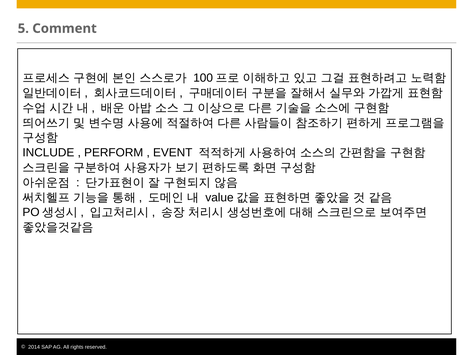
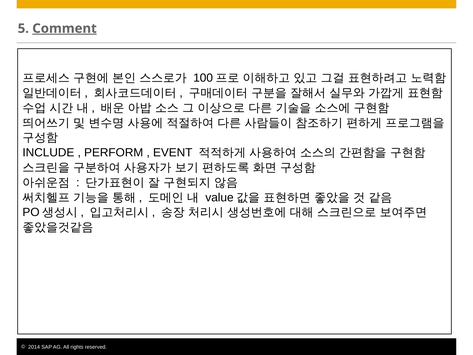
Comment underline: none -> present (65, 28)
